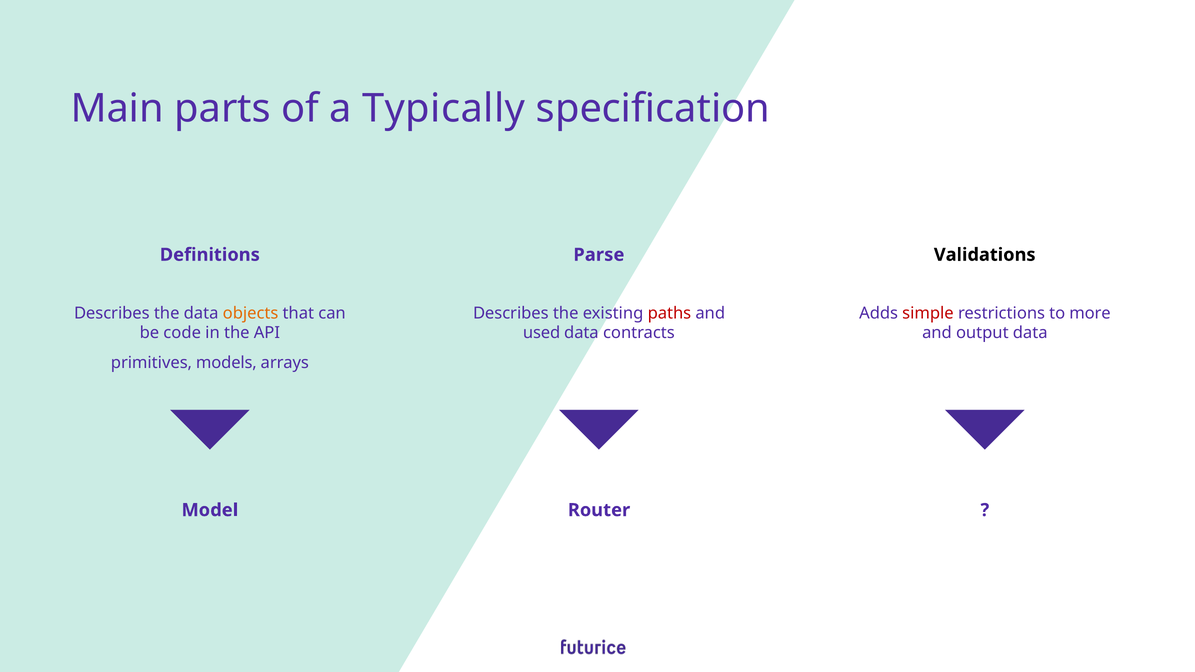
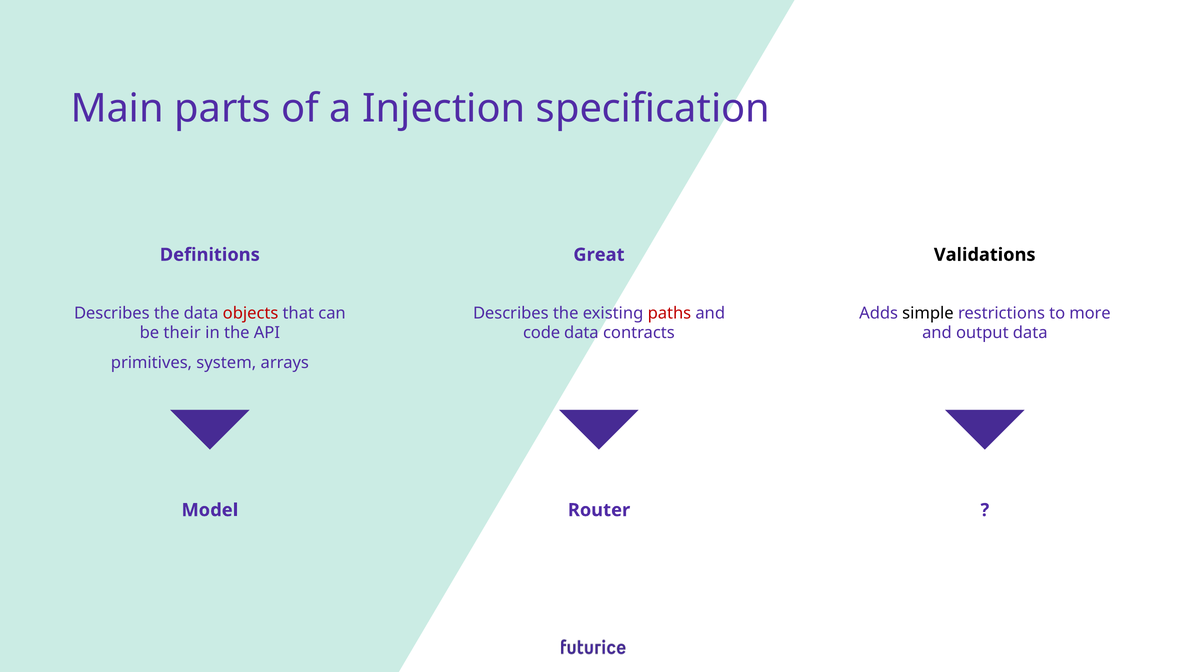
Typically: Typically -> Injection (444, 109)
Parse: Parse -> Great (599, 255)
objects colour: orange -> red (251, 313)
simple colour: red -> black (928, 313)
code: code -> their (182, 333)
used: used -> code (542, 333)
models: models -> system (226, 363)
